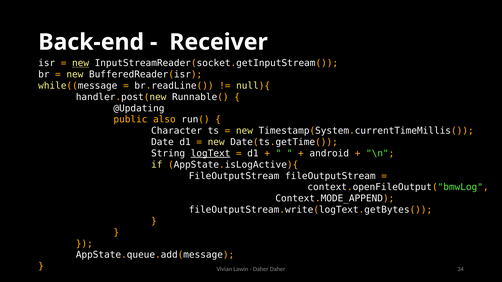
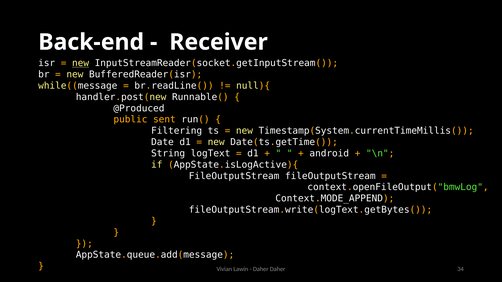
@Updating: @Updating -> @Produced (139, 108)
also: also -> sent (164, 120)
Character: Character -> Filtering (177, 131)
logText underline: present -> none (211, 154)
